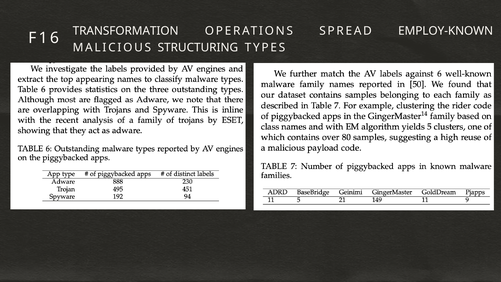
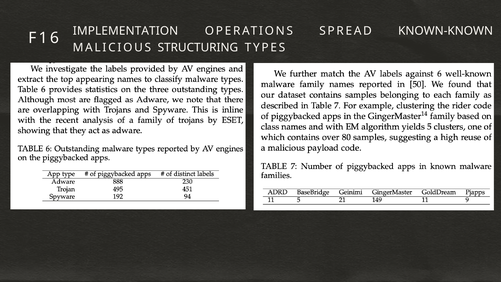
TRANSFORMATION: TRANSFORMATION -> IMPLEMENTATION (126, 31)
EMPLOY-KNOWN: EMPLOY-KNOWN -> KNOWN-KNOWN (446, 31)
